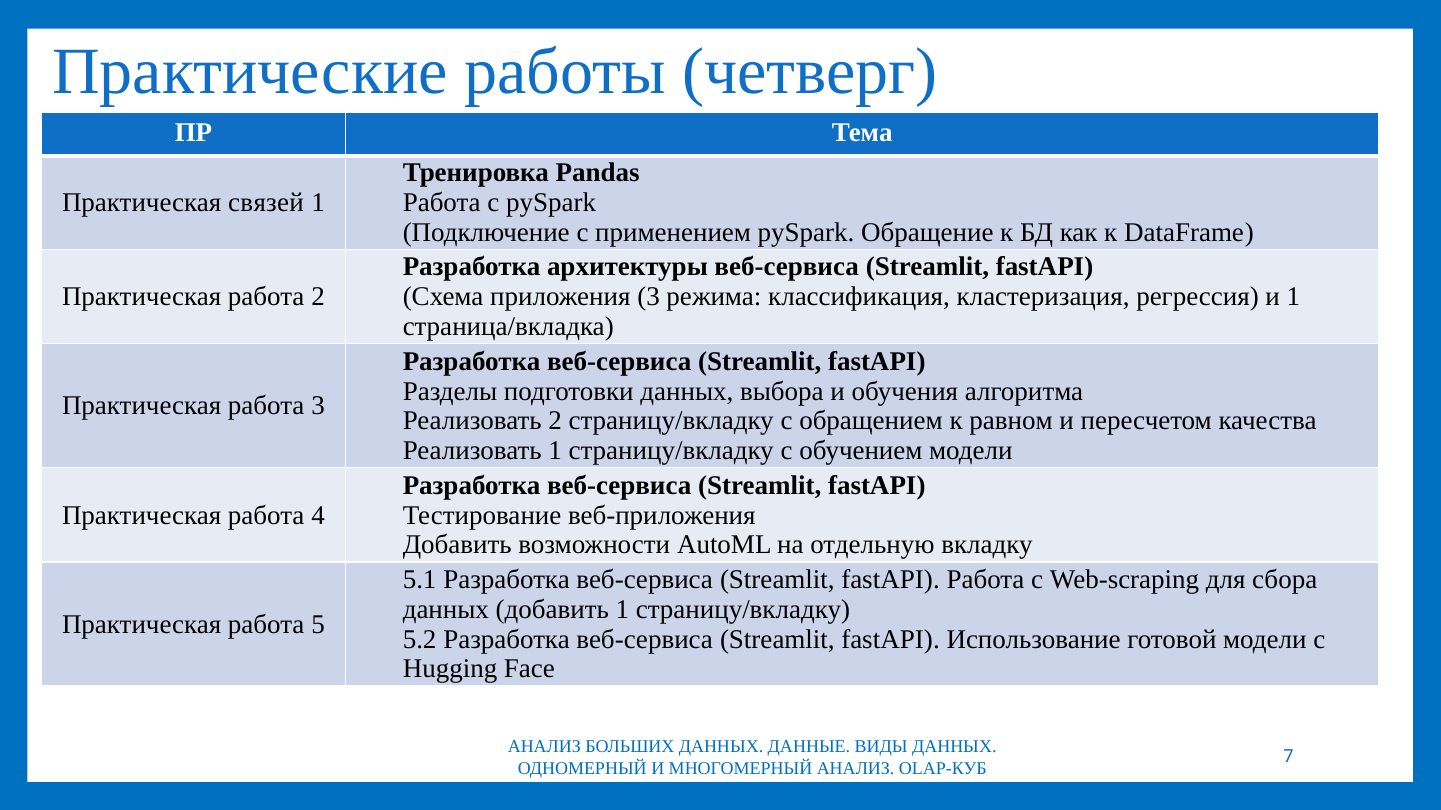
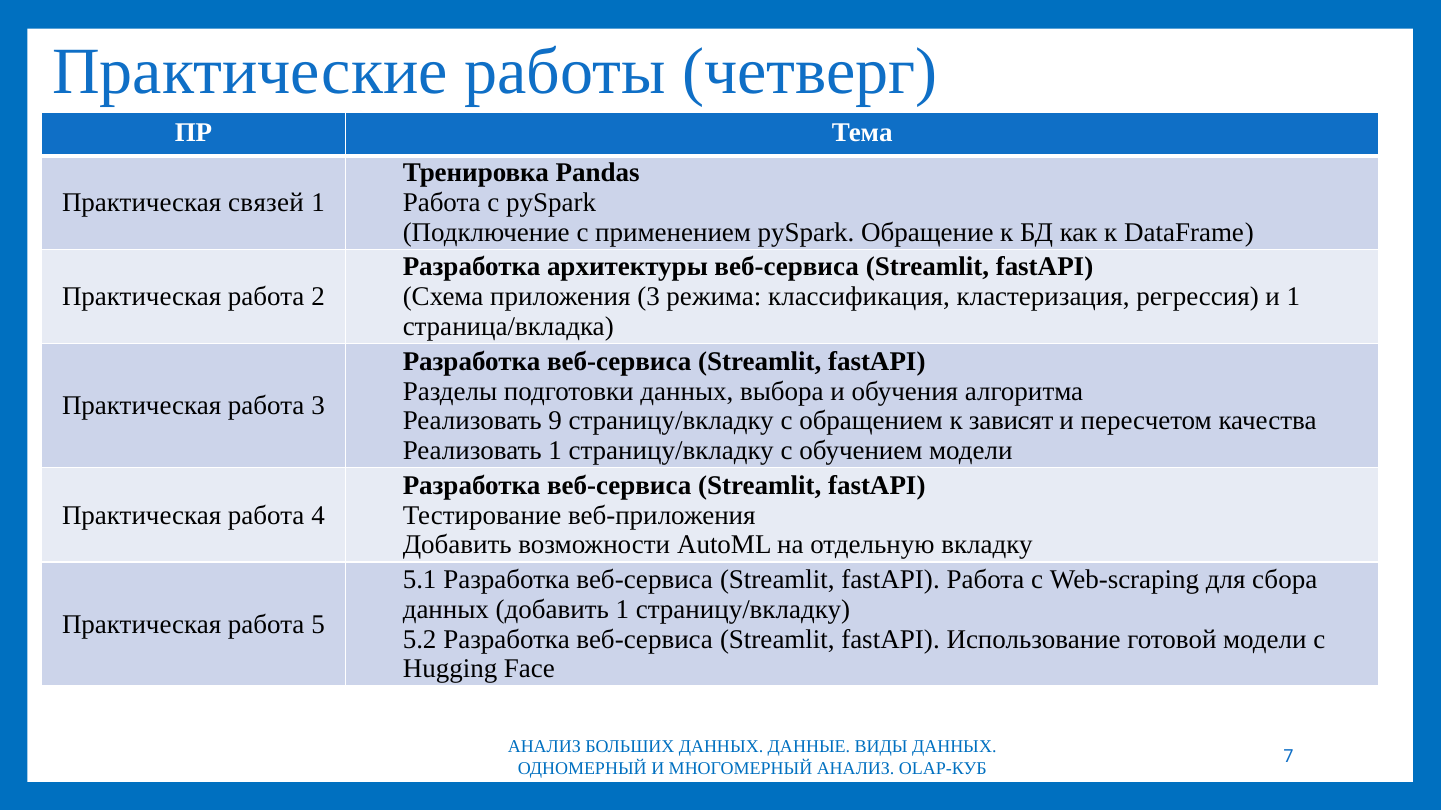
Реализовать 2: 2 -> 9 (555, 421)
равном: равном -> зависят (1011, 421)
